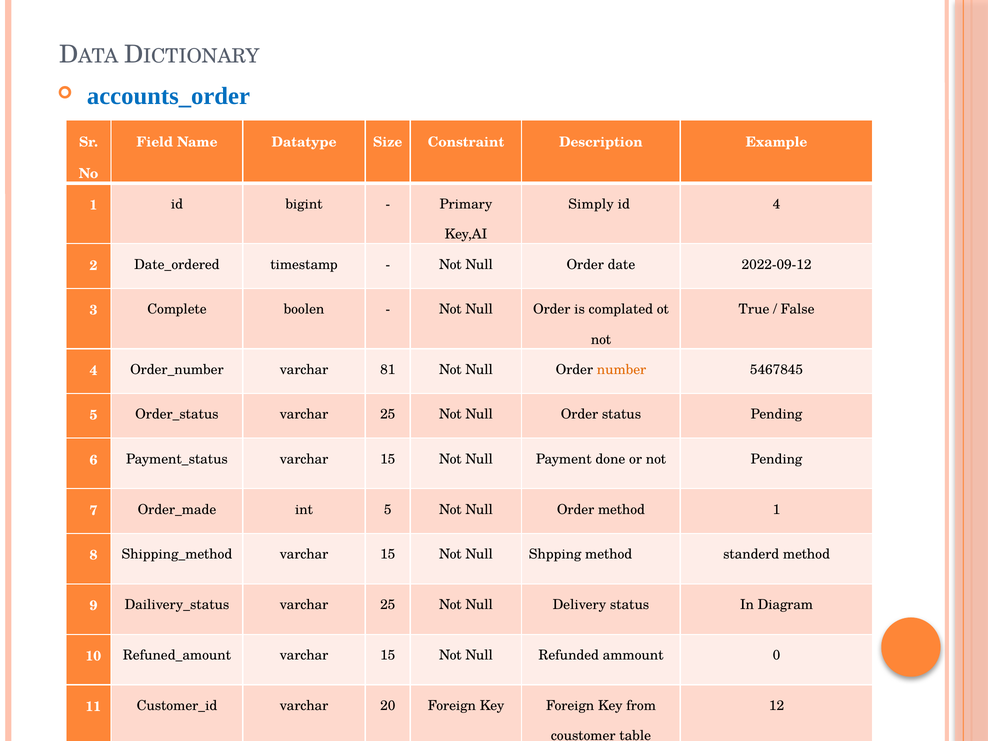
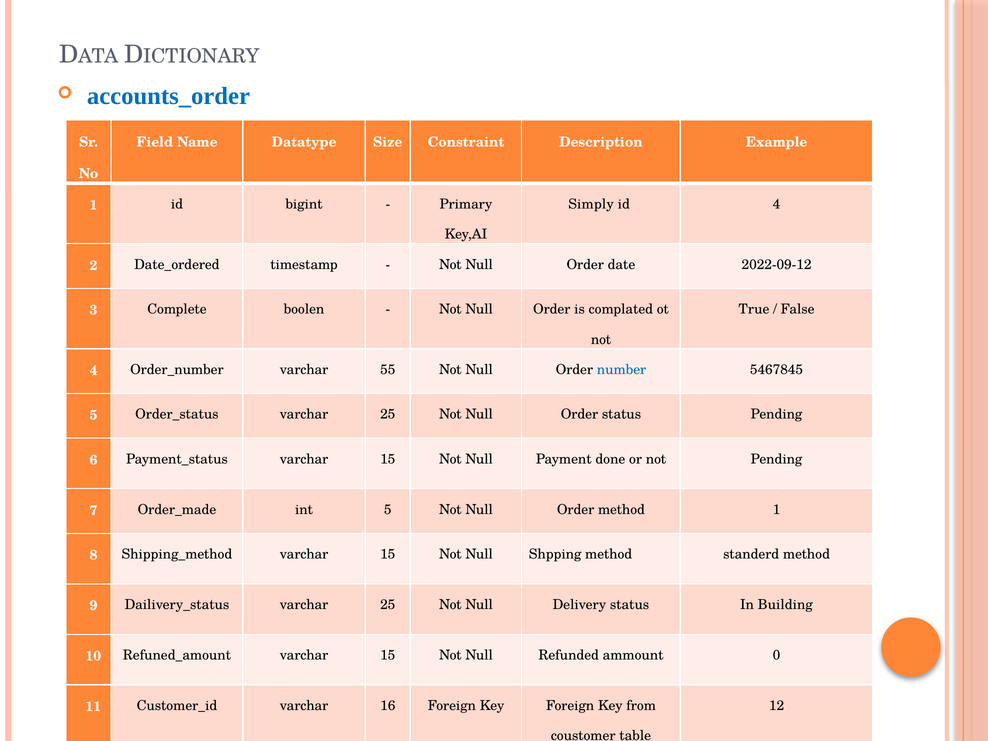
81: 81 -> 55 (388, 370)
number colour: orange -> blue (622, 370)
Diagram: Diagram -> Building (785, 605)
20: 20 -> 16 (388, 706)
